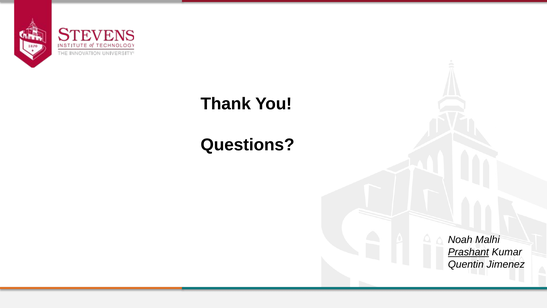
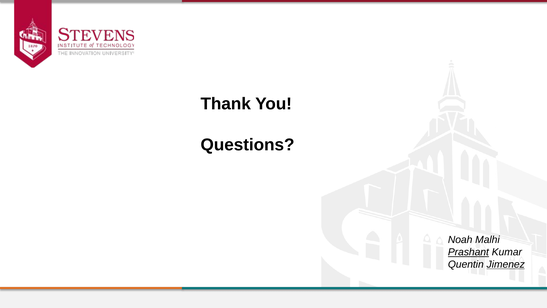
Jimenez underline: none -> present (506, 264)
